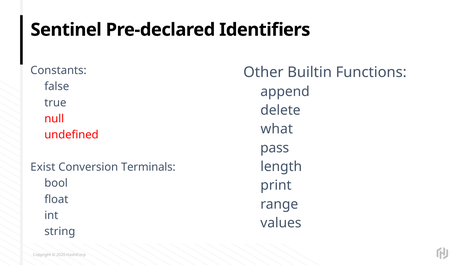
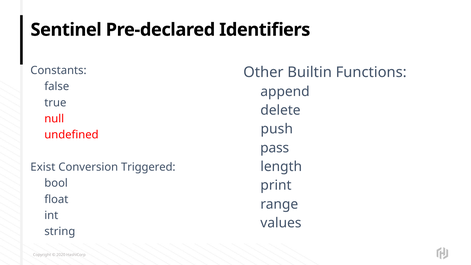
what: what -> push (277, 129)
Terminals: Terminals -> Triggered (148, 167)
